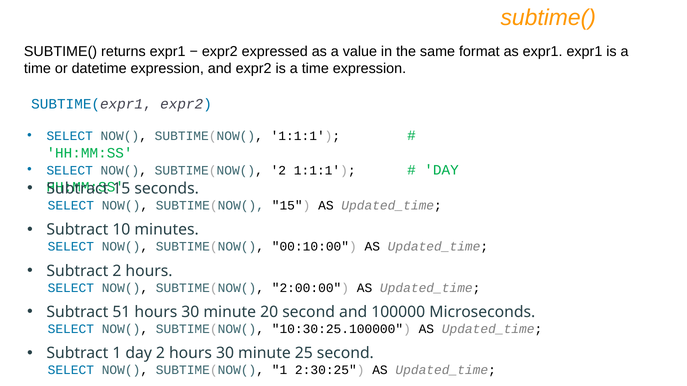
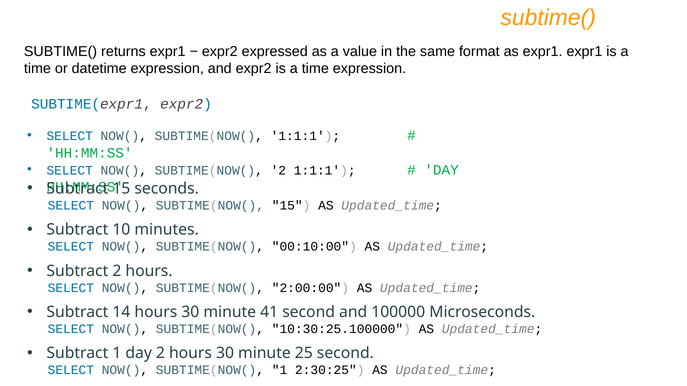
51: 51 -> 14 (121, 312)
20: 20 -> 41 (269, 312)
